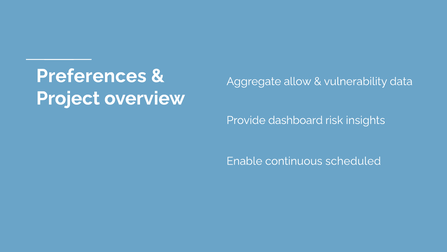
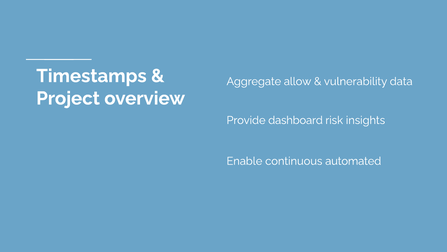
Preferences: Preferences -> Timestamps (91, 76)
scheduled: scheduled -> automated (353, 161)
